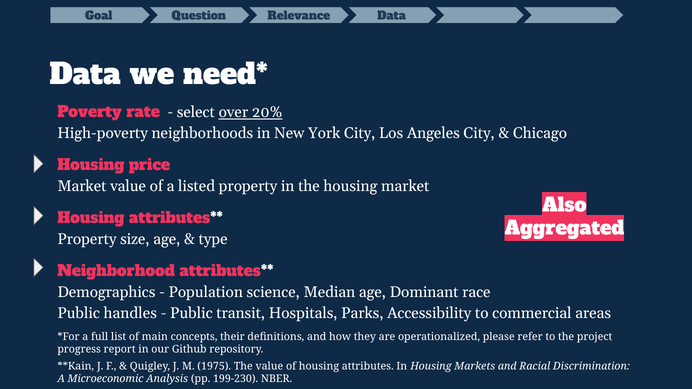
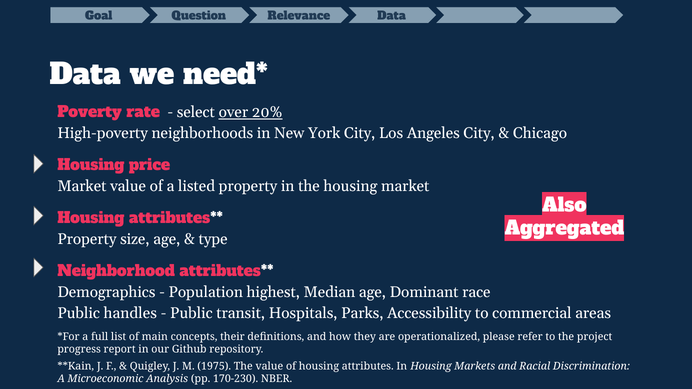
science: science -> highest (273, 292)
199-230: 199-230 -> 170-230 (236, 379)
